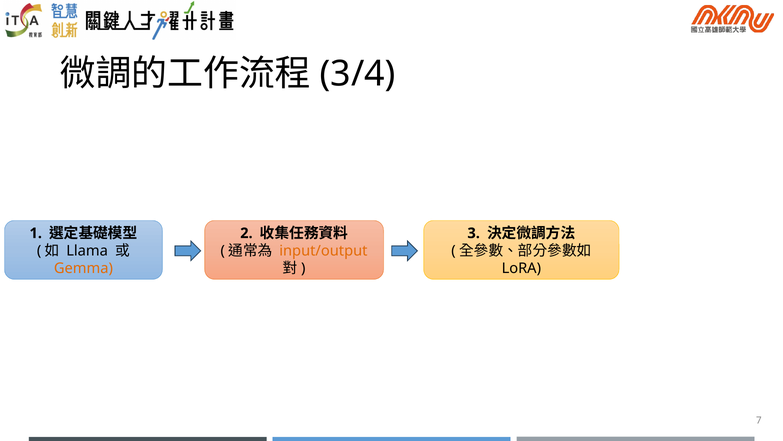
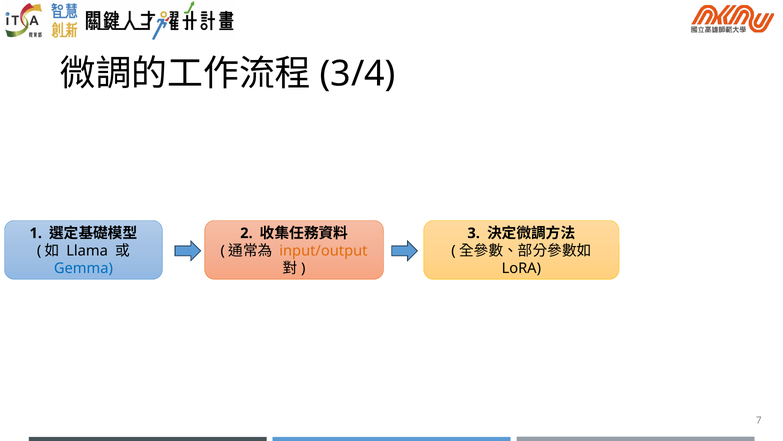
Gemma colour: orange -> blue (83, 268)
